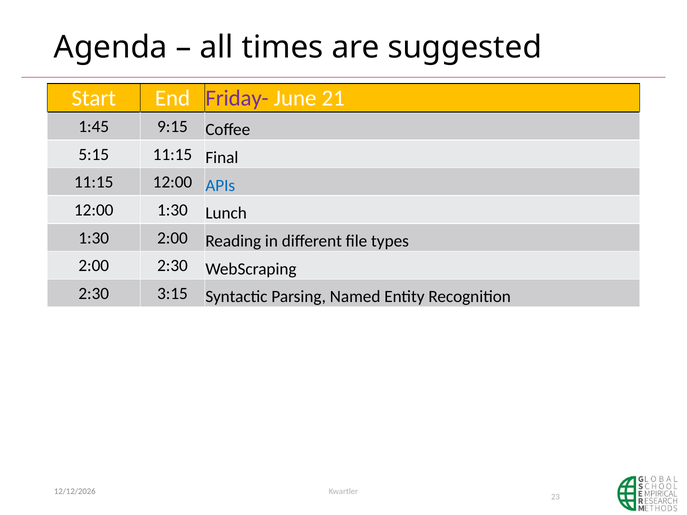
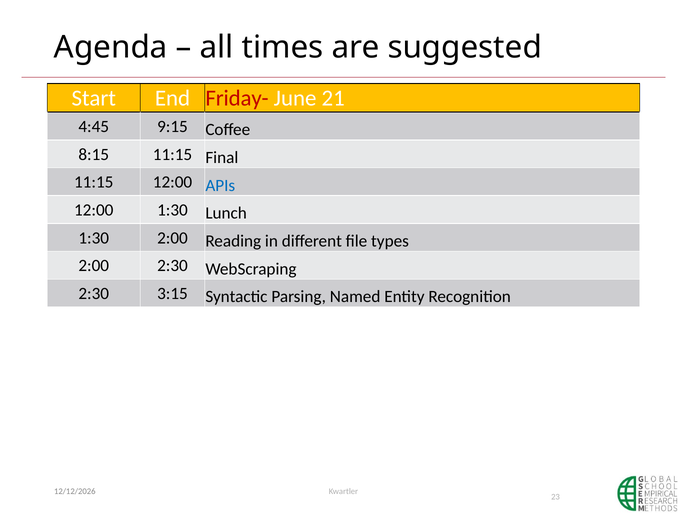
Friday- colour: purple -> red (237, 98)
1:45: 1:45 -> 4:45 (94, 127)
5:15: 5:15 -> 8:15 (94, 155)
